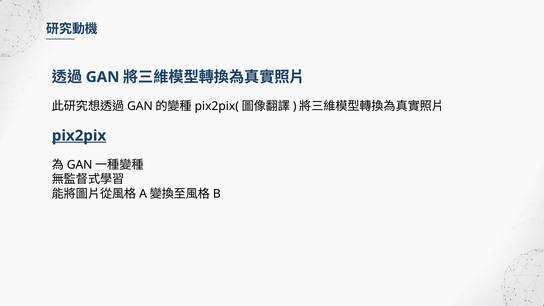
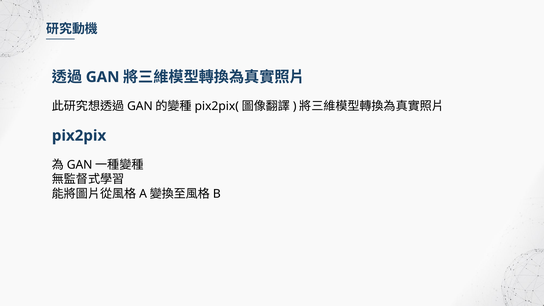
pix2pix underline: present -> none (79, 136)
